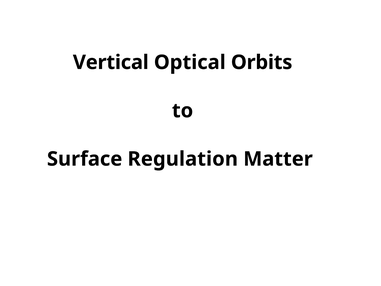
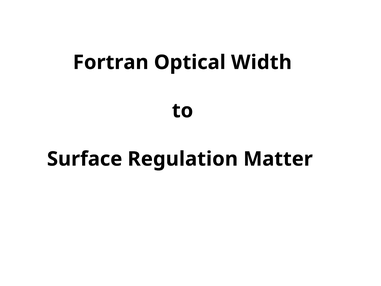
Vertical: Vertical -> Fortran (111, 62)
Orbits: Orbits -> Width (261, 62)
